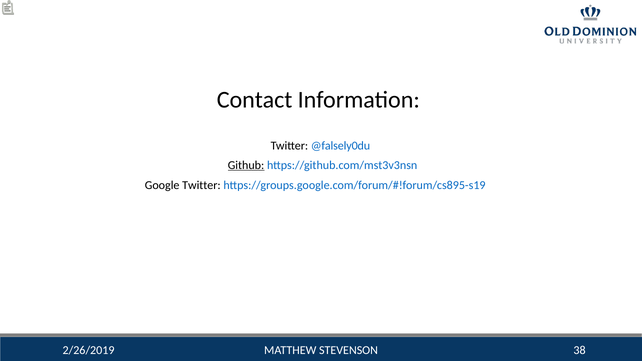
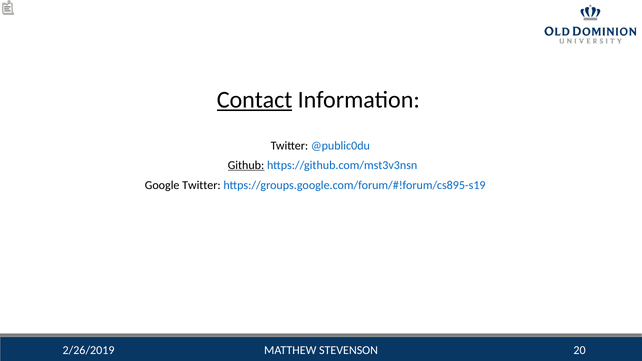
Contact underline: none -> present (255, 100)
@falsely0du: @falsely0du -> @public0du (340, 146)
38: 38 -> 20 (580, 350)
